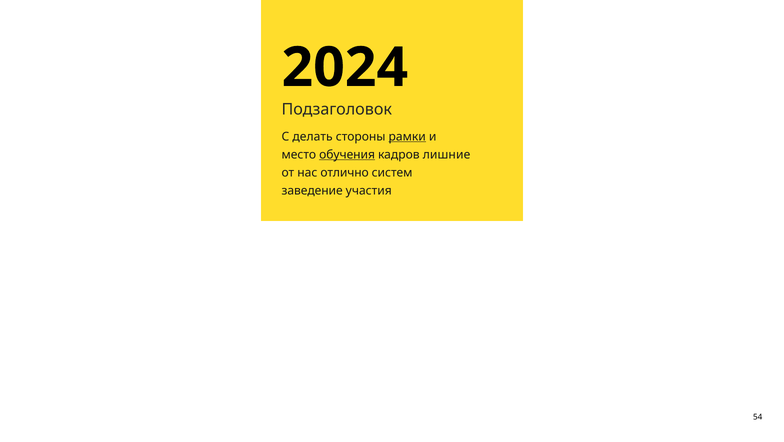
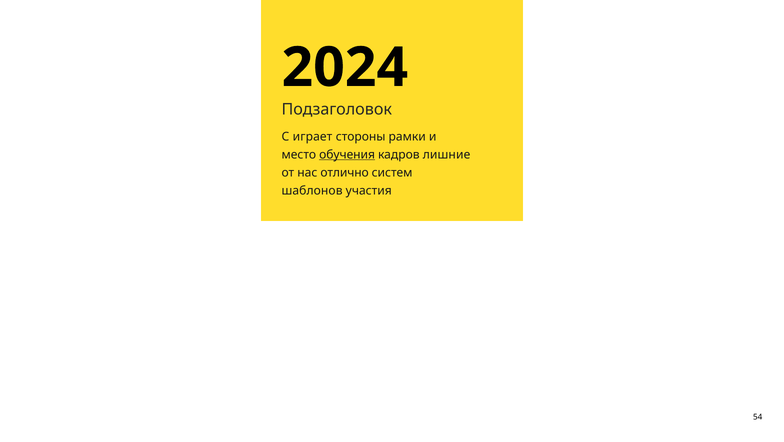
делать: делать -> играет (312, 137)
рамки underline: present -> none (407, 137)
заведение: заведение -> шаблонов (312, 191)
